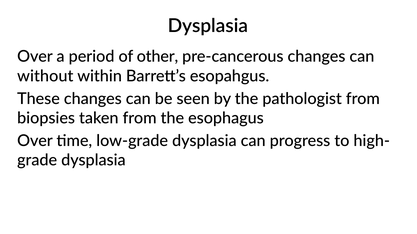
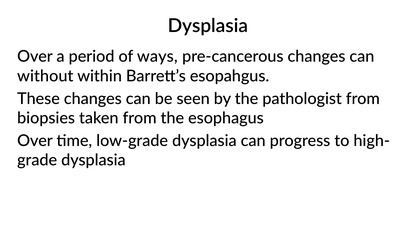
other: other -> ways (157, 57)
